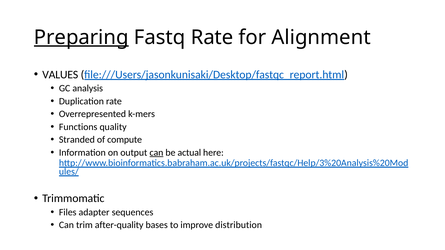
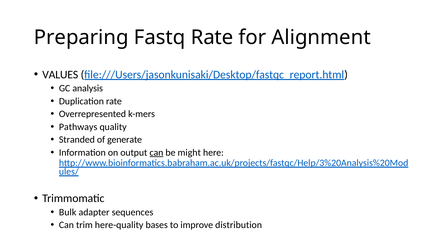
Preparing underline: present -> none (81, 37)
Functions: Functions -> Pathways (78, 127)
compute: compute -> generate (125, 140)
actual: actual -> might (189, 153)
Files: Files -> Bulk (68, 212)
after-quality: after-quality -> here-quality (119, 225)
